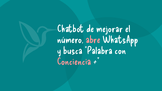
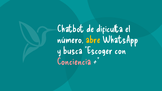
mejorar: mejorar -> dificulta (110, 29)
abre colour: pink -> yellow (93, 40)
Palabra: Palabra -> Escoger (99, 51)
